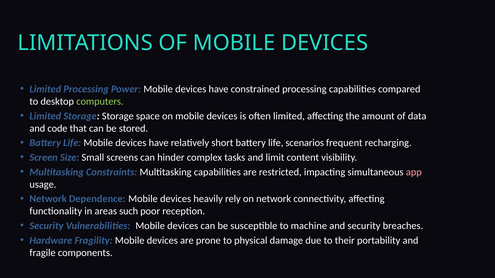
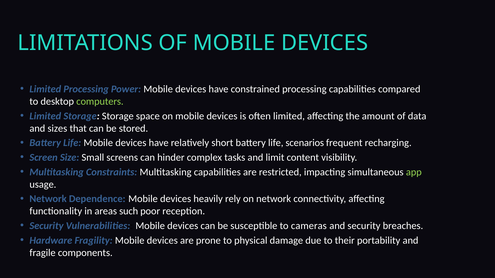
code: code -> sizes (57, 129)
app colour: pink -> light green (414, 172)
machine: machine -> cameras (309, 226)
